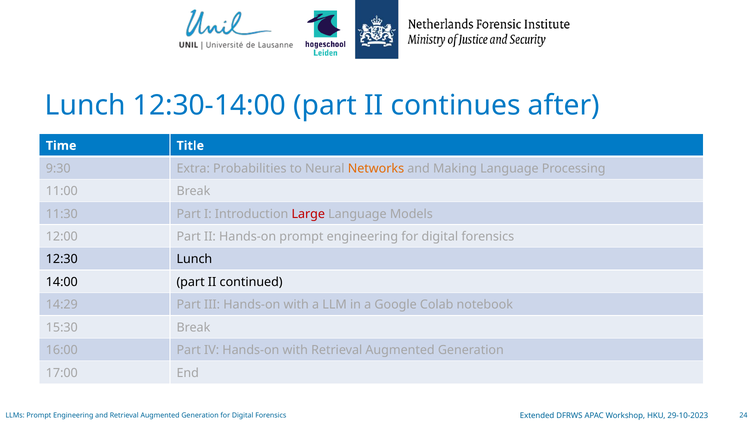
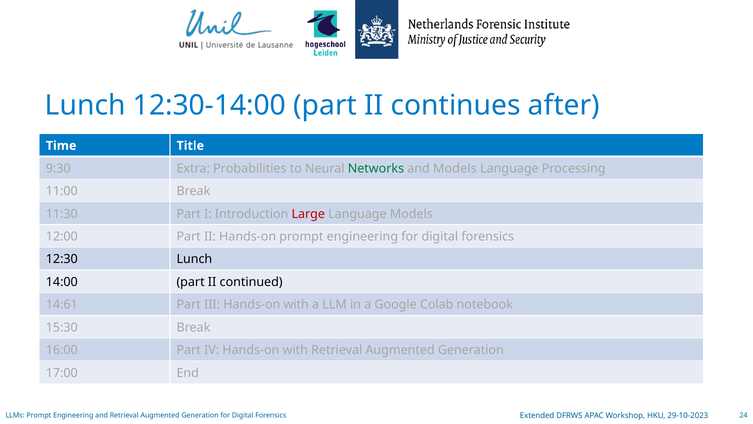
Networks colour: orange -> green (376, 168)
and Making: Making -> Models (455, 168)
14:29: 14:29 -> 14:61 (62, 304)
